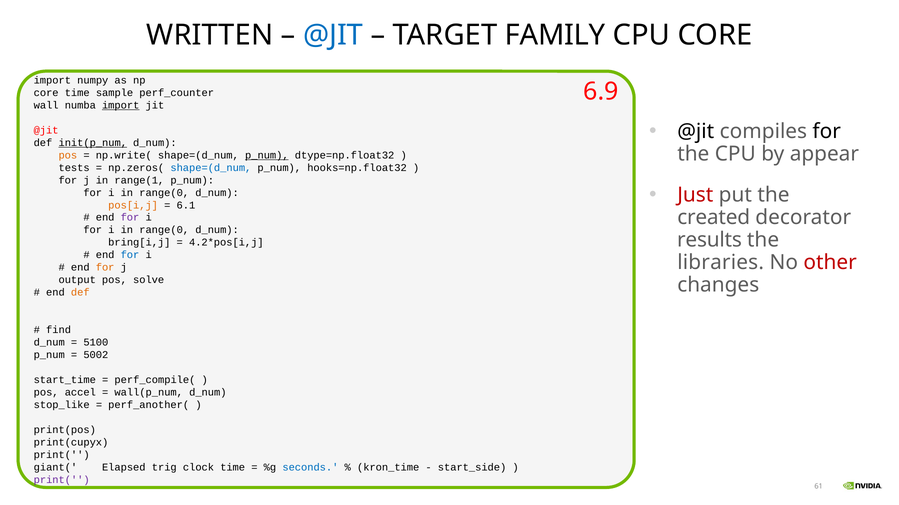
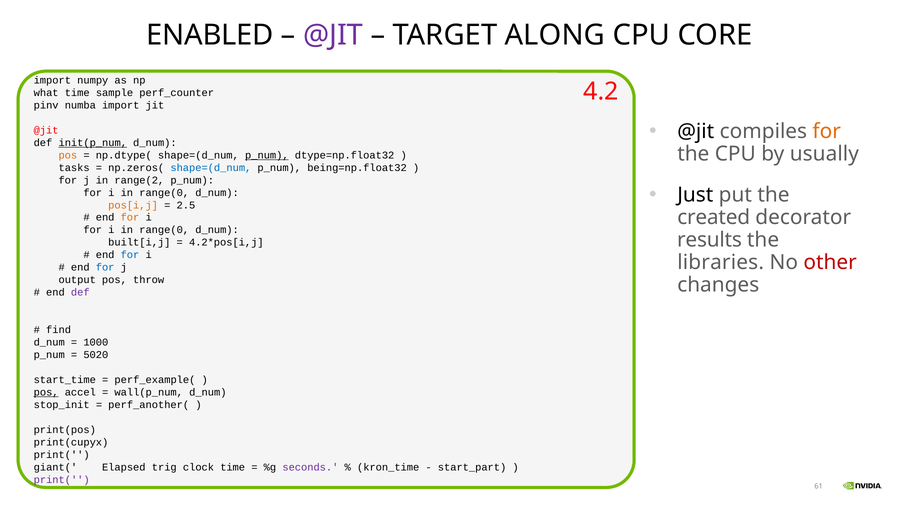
WRITTEN: WRITTEN -> ENABLED (210, 35)
@JIT colour: blue -> purple (333, 35)
FAMILY: FAMILY -> ALONG (555, 35)
6.9: 6.9 -> 4.2 (601, 92)
core: core -> what (46, 93)
wall: wall -> pinv (46, 105)
import underline: present -> none (121, 105)
for colour: black -> orange (827, 131)
appear: appear -> usually (824, 154)
np.write(: np.write( -> np.dtype( (124, 155)
tests: tests -> tasks (74, 168)
hooks=np.float32: hooks=np.float32 -> being=np.float32 (357, 168)
range(1: range(1 -> range(2 (139, 180)
Just colour: red -> black (695, 195)
6.1: 6.1 -> 2.5 (186, 205)
for colour: purple -> orange (130, 218)
bring[i,j: bring[i,j -> built[i,j (139, 243)
for colour: orange -> blue (105, 268)
solve: solve -> throw (149, 280)
def colour: orange -> purple (80, 293)
5100: 5100 -> 1000 (96, 343)
5002: 5002 -> 5020 (96, 355)
perf_compile(: perf_compile( -> perf_example( (155, 380)
pos underline: none -> present (46, 393)
stop_like: stop_like -> stop_init (62, 405)
seconds colour: blue -> purple (310, 468)
start_side: start_side -> start_part (472, 468)
